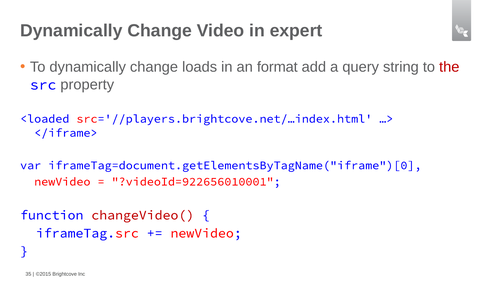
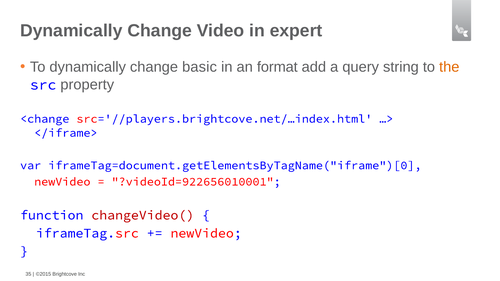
loads: loads -> basic (200, 67)
the colour: red -> orange (449, 67)
<loaded: <loaded -> <change (45, 119)
